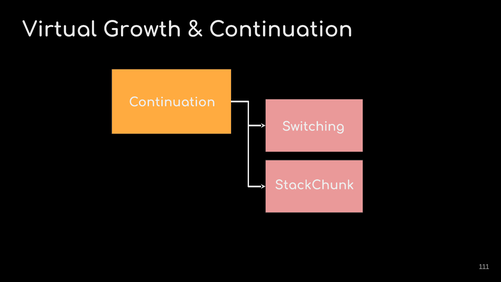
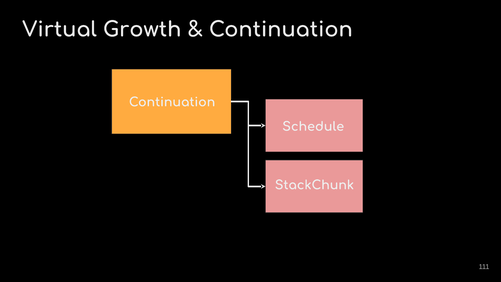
Switching: Switching -> Schedule (313, 127)
